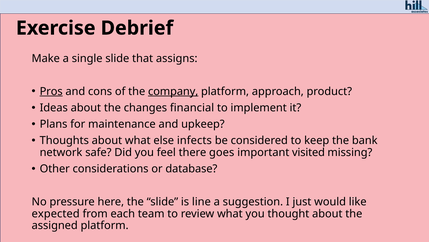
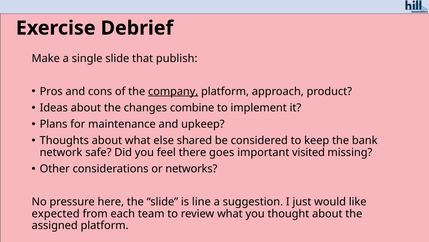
assigns: assigns -> publish (177, 58)
Pros underline: present -> none (51, 91)
financial: financial -> combine (192, 108)
infects: infects -> shared (194, 140)
database: database -> networks (191, 169)
